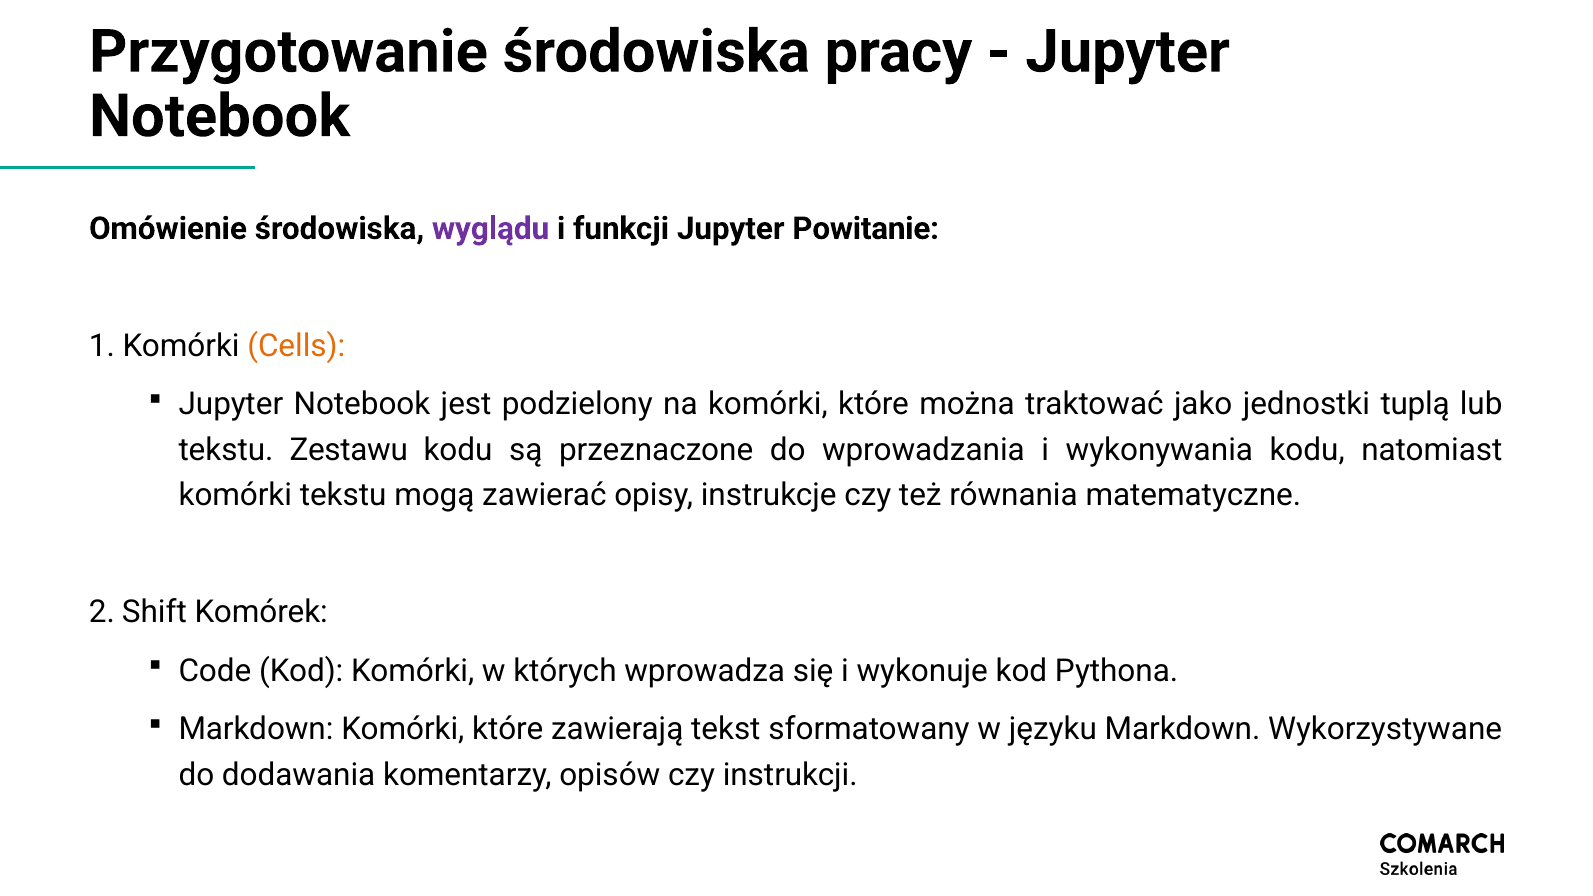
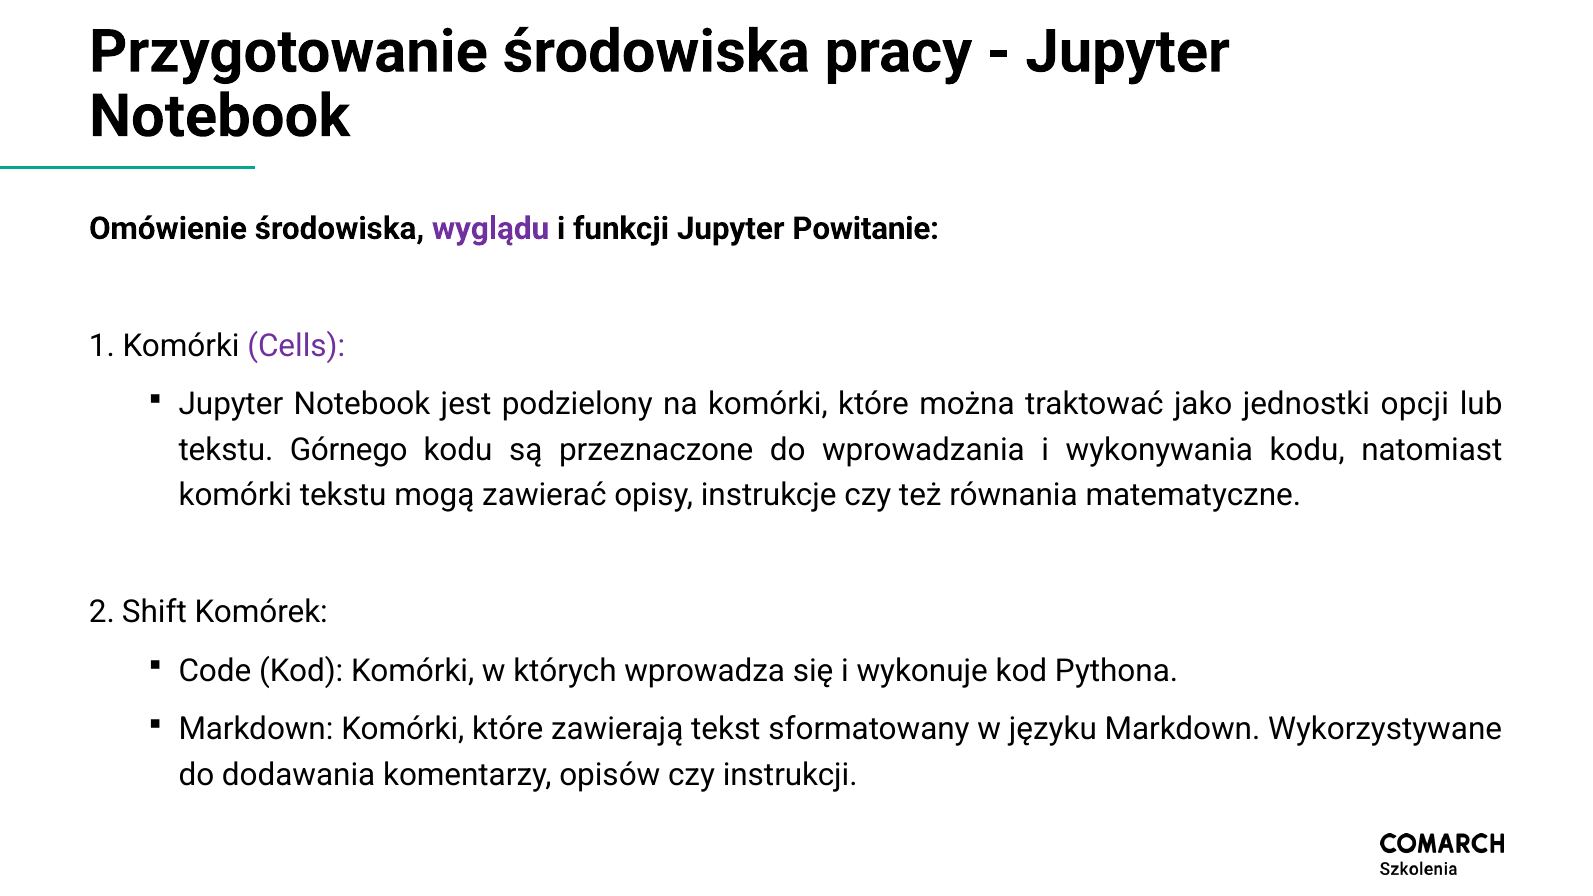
Cells colour: orange -> purple (296, 346)
tuplą: tuplą -> opcji (1415, 404)
Zestawu: Zestawu -> Górnego (349, 450)
